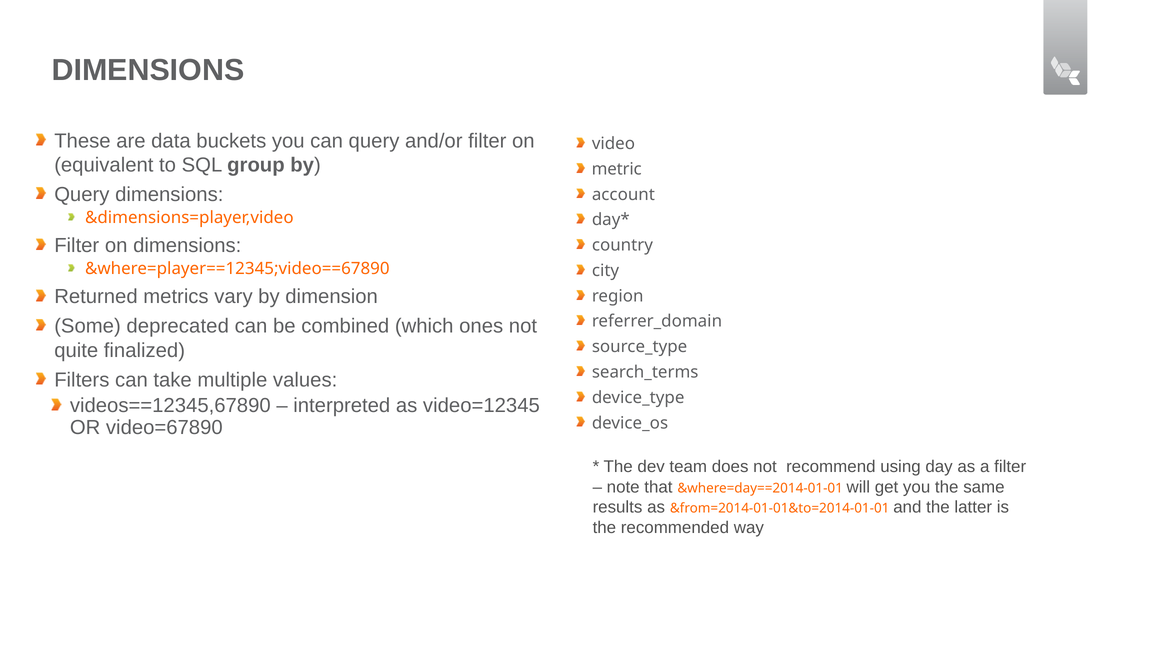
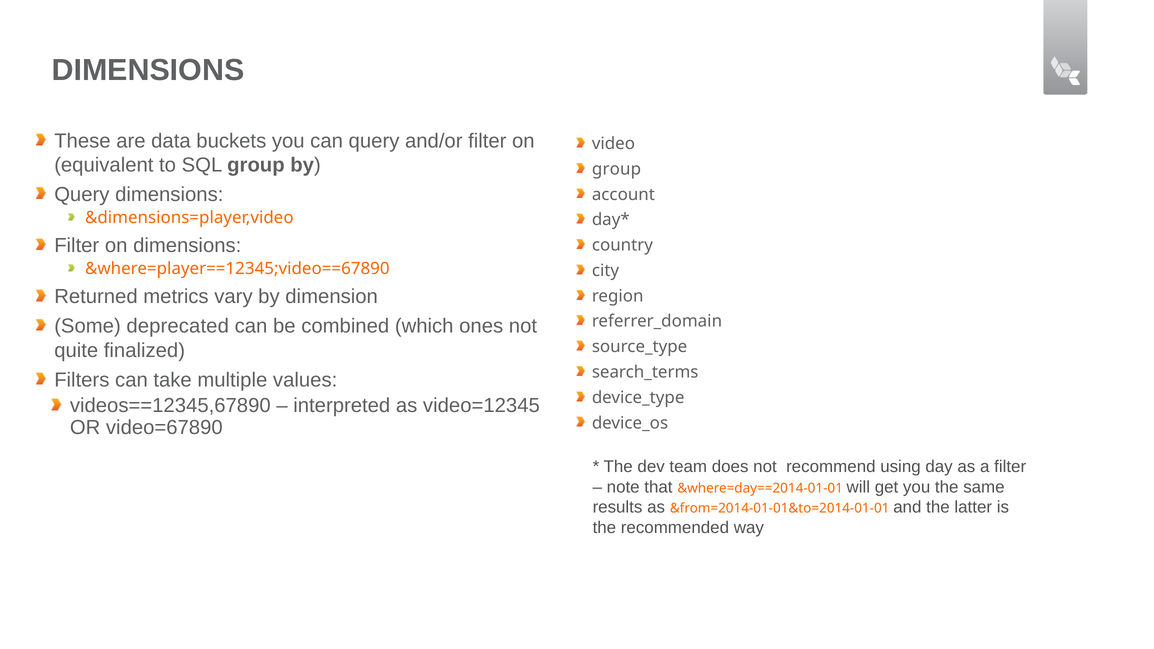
metric: metric -> group (617, 169)
